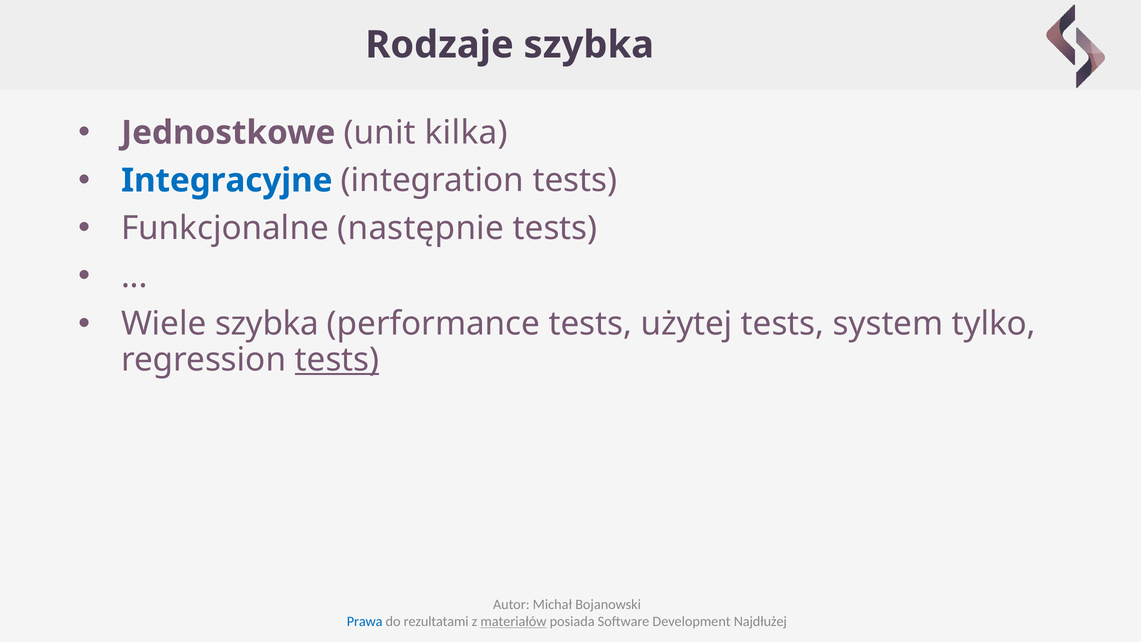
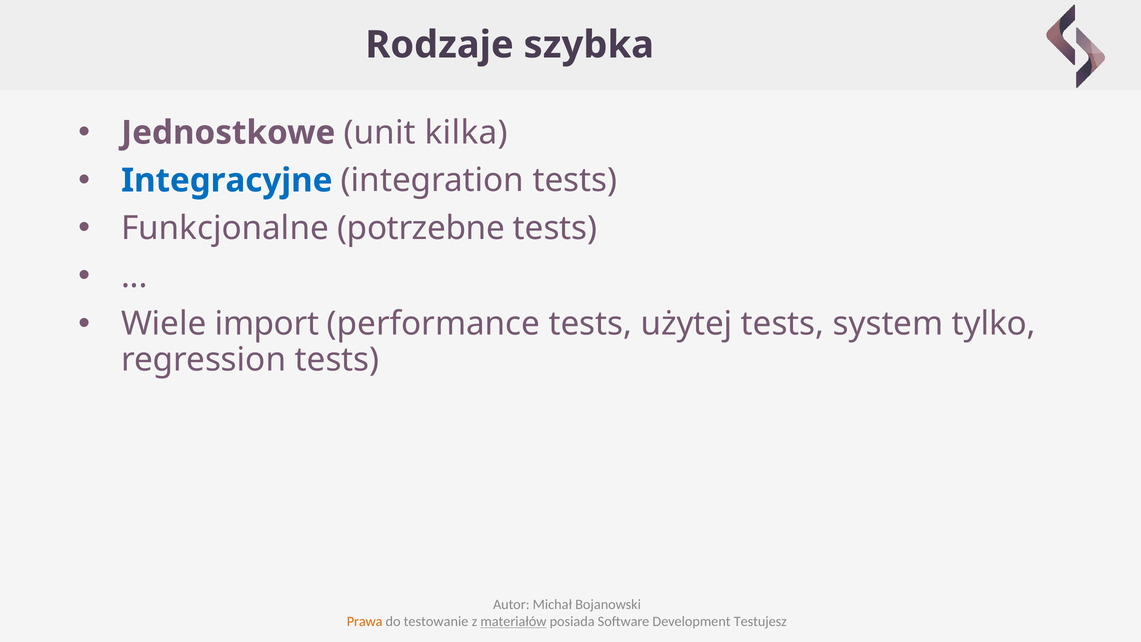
następnie: następnie -> potrzebne (421, 228)
Wiele szybka: szybka -> import (267, 324)
tests underline: present -> none (337, 360)
Prawa colour: blue -> orange (365, 621)
rezultatami: rezultatami -> testowanie (436, 621)
Najdłużej: Najdłużej -> Testujesz (760, 621)
